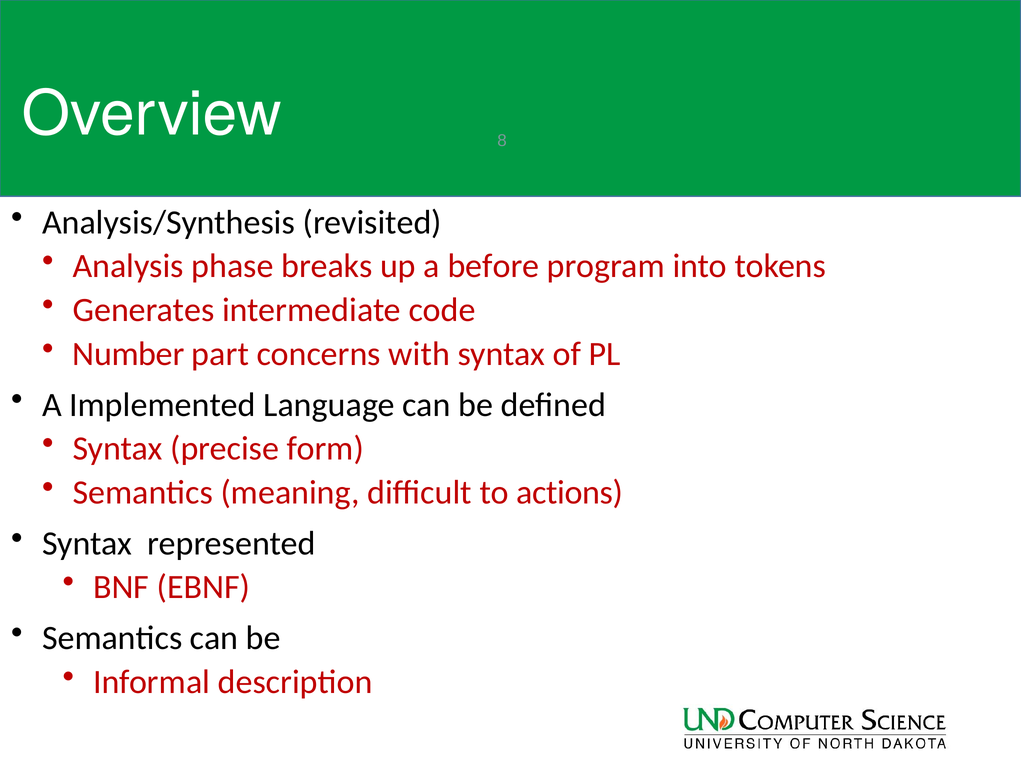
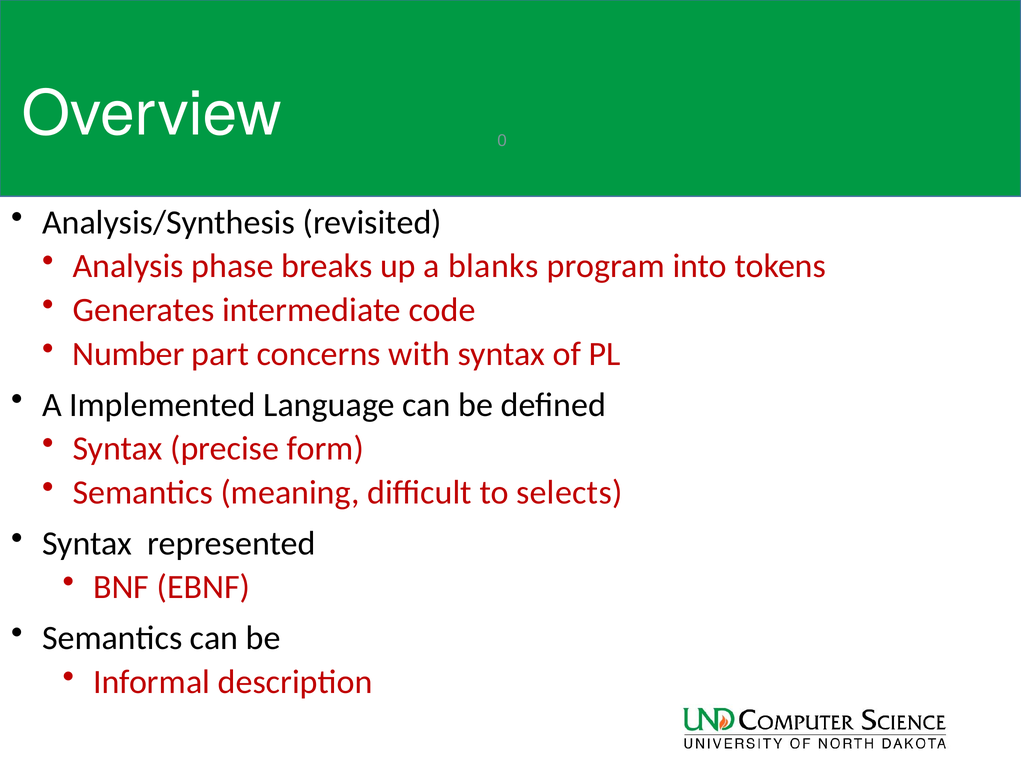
8: 8 -> 0 (502, 140)
before: before -> blanks (493, 266)
actions: actions -> selects (569, 492)
